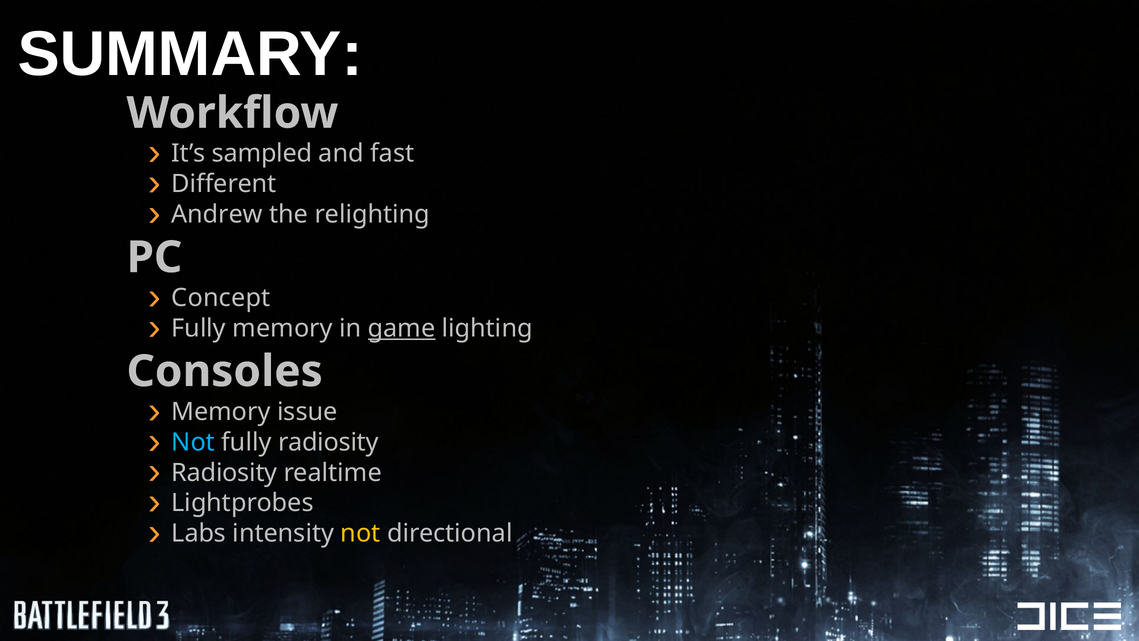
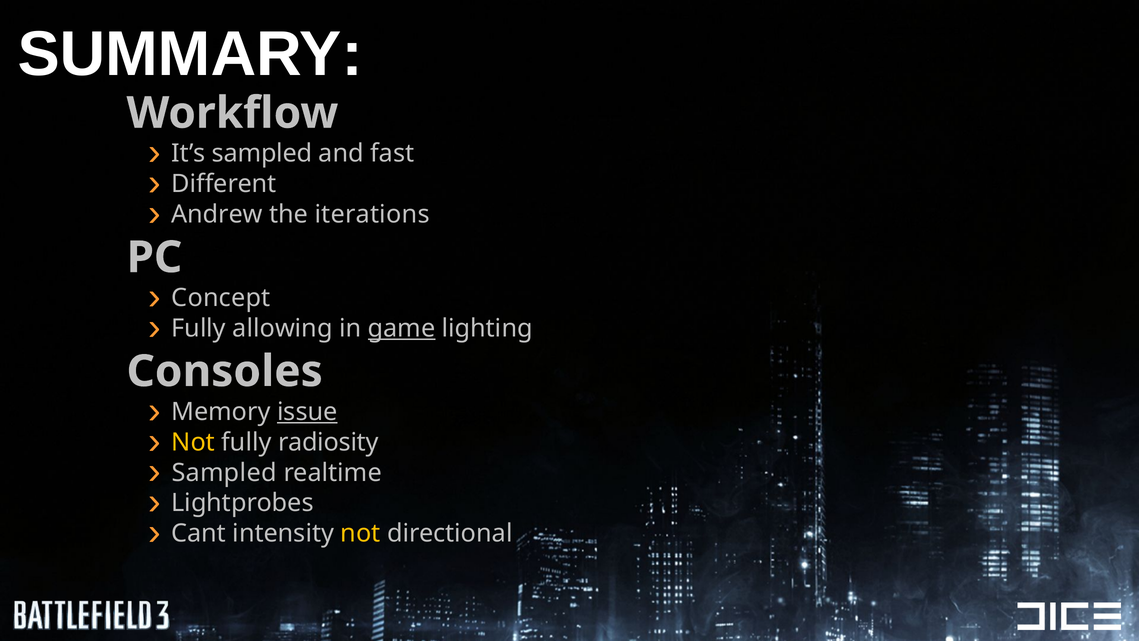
relighting: relighting -> iterations (372, 214)
Fully memory: memory -> allowing (283, 328)
issue underline: none -> present (307, 412)
Not colour: light blue -> yellow (193, 442)
Radiosity: Radiosity -> Sampled (224, 472)
Labs: Labs -> Cant (199, 533)
